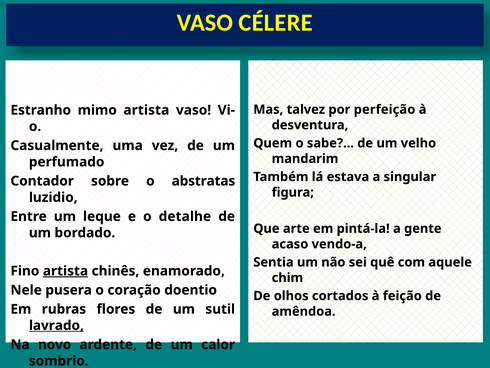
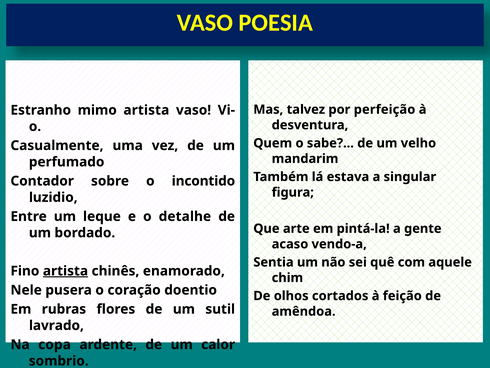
CÉLERE: CÉLERE -> POESIA (276, 23)
abstratas: abstratas -> incontido (203, 181)
lavrado underline: present -> none (56, 325)
novo: novo -> copa (55, 344)
